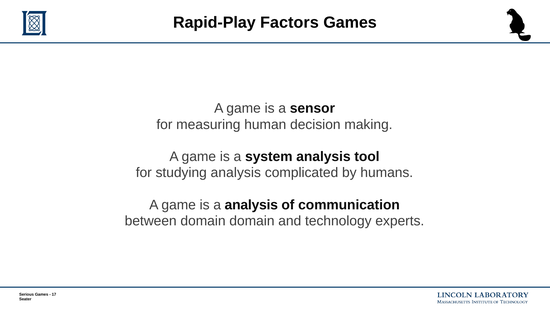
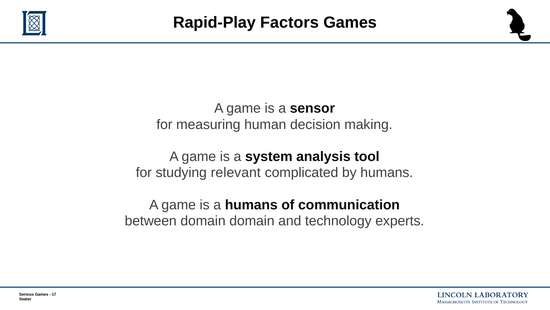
studying analysis: analysis -> relevant (236, 172)
a analysis: analysis -> humans (251, 204)
